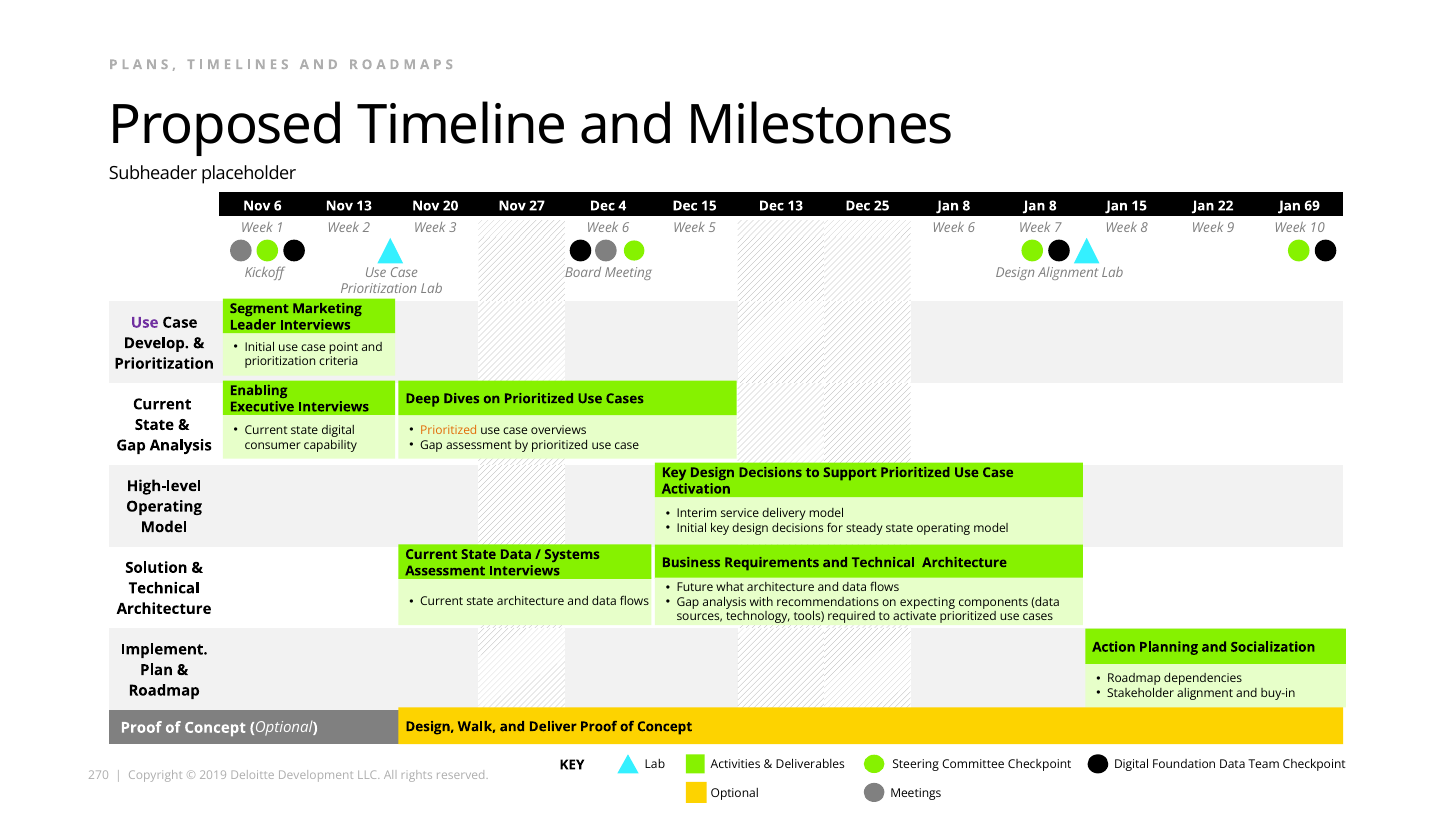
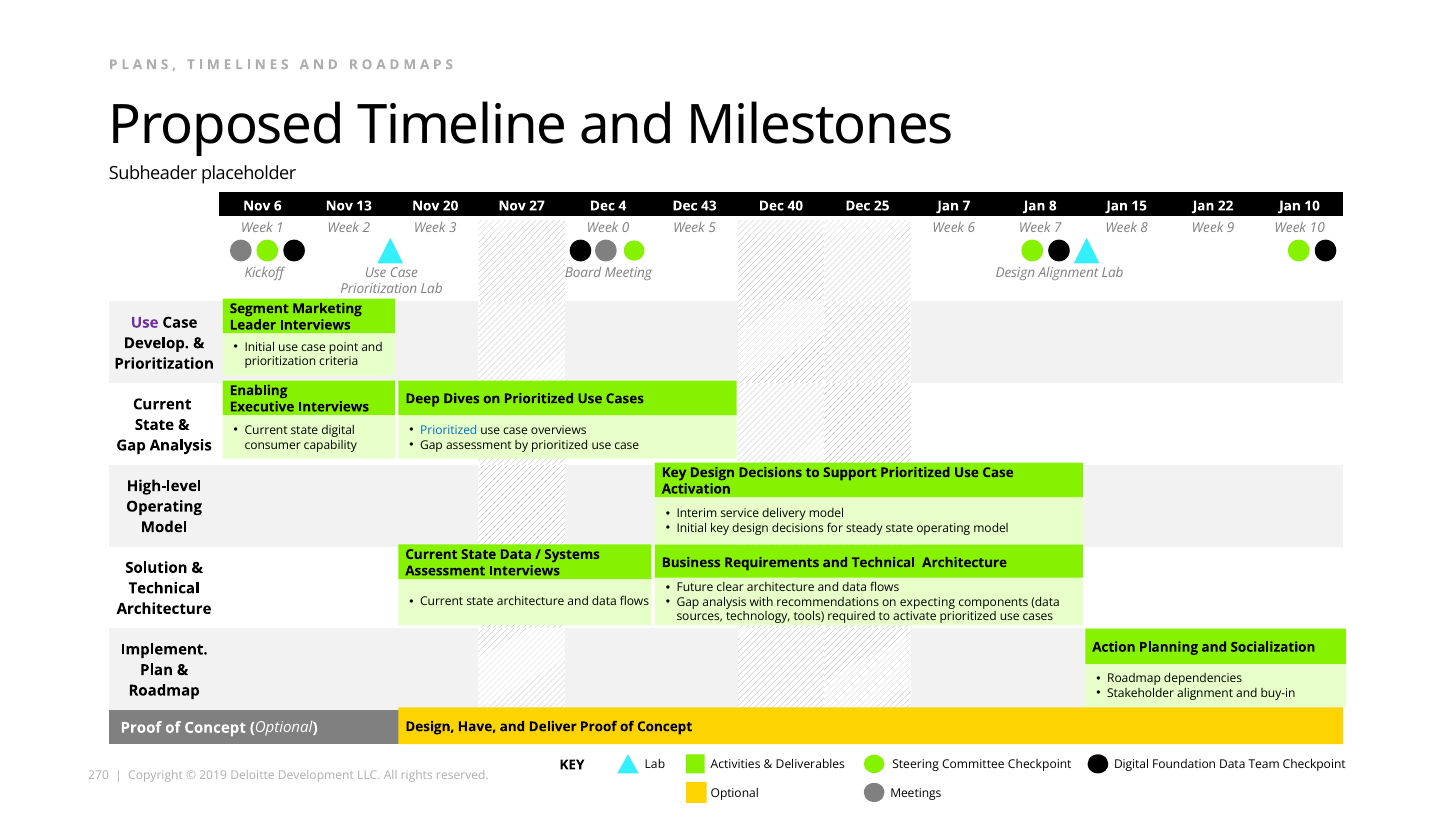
Dec 15: 15 -> 43 (709, 206)
Dec 13: 13 -> 40 (795, 206)
25 Jan 8: 8 -> 7 (966, 206)
Jan 69: 69 -> 10 (1312, 206)
3 Week 6: 6 -> 0 (626, 228)
Prioritized colour: orange -> blue (449, 430)
what: what -> clear (730, 588)
Walk: Walk -> Have (477, 726)
